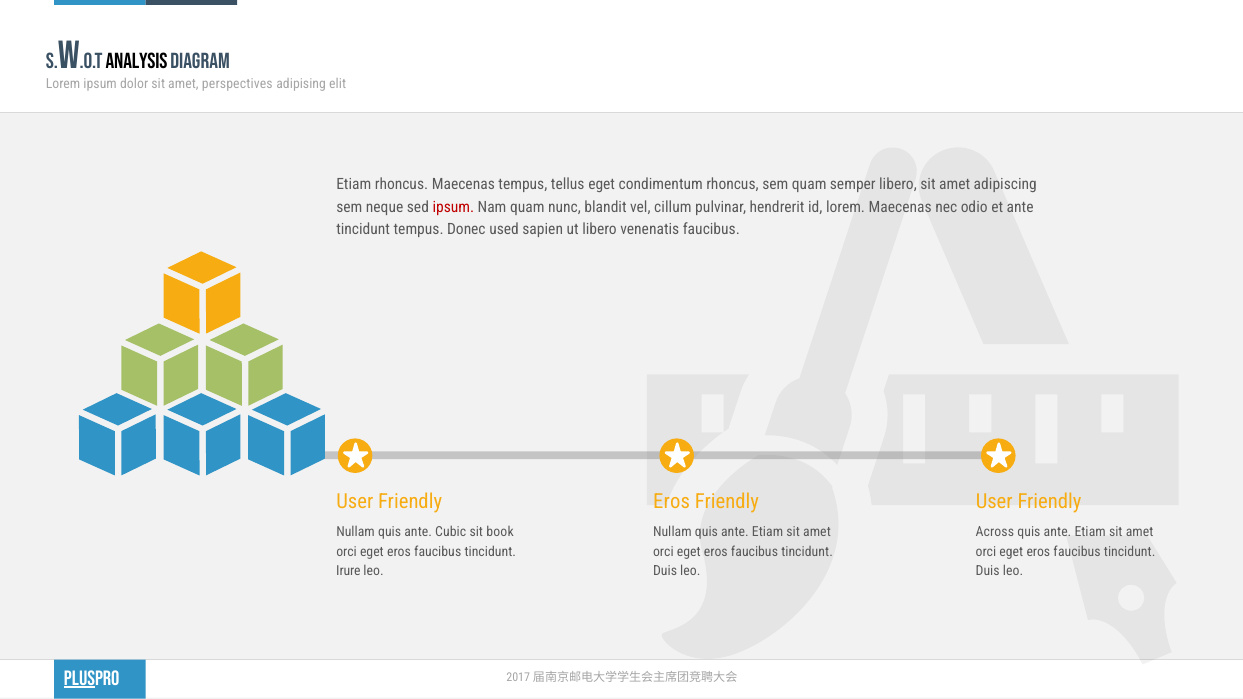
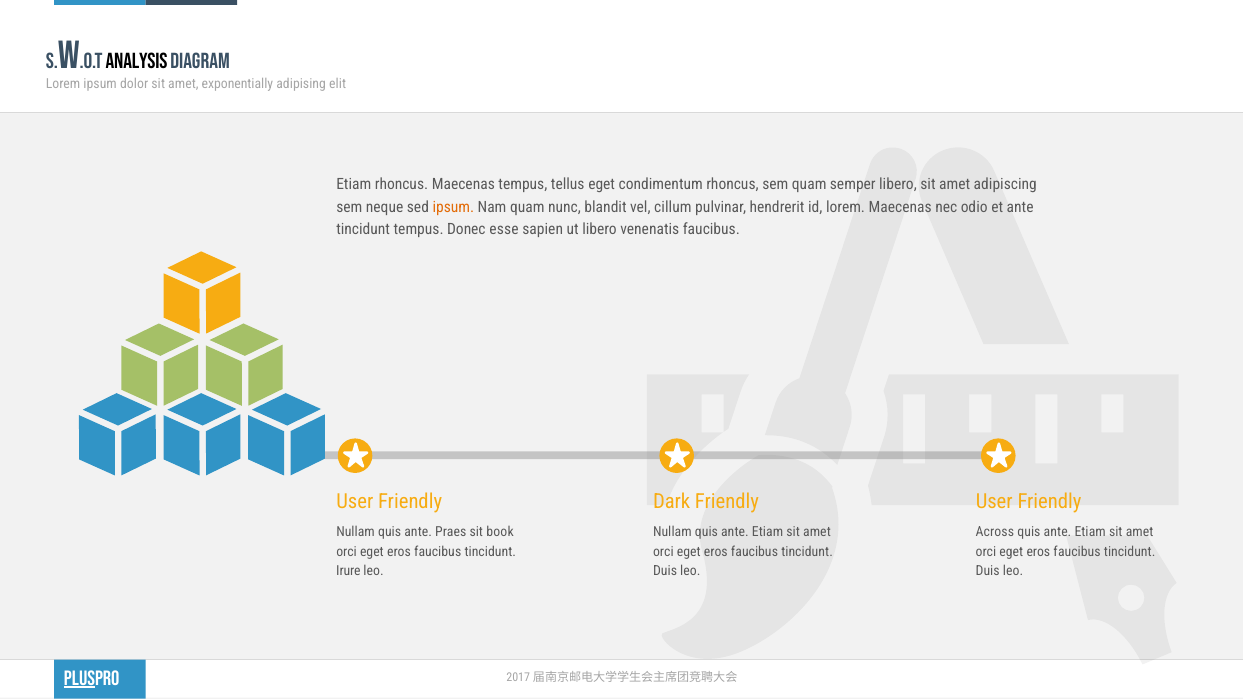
perspectives: perspectives -> exponentially (237, 84)
ipsum colour: red -> orange (453, 207)
used: used -> esse (504, 229)
Eros: Eros -> Dark (672, 502)
Cubic: Cubic -> Praes (451, 532)
